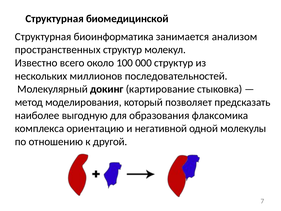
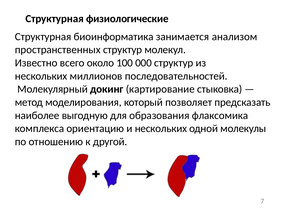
биомедицинской: биомедицинской -> физиологические (127, 19)
и негативной: негативной -> нескольких (161, 128)
